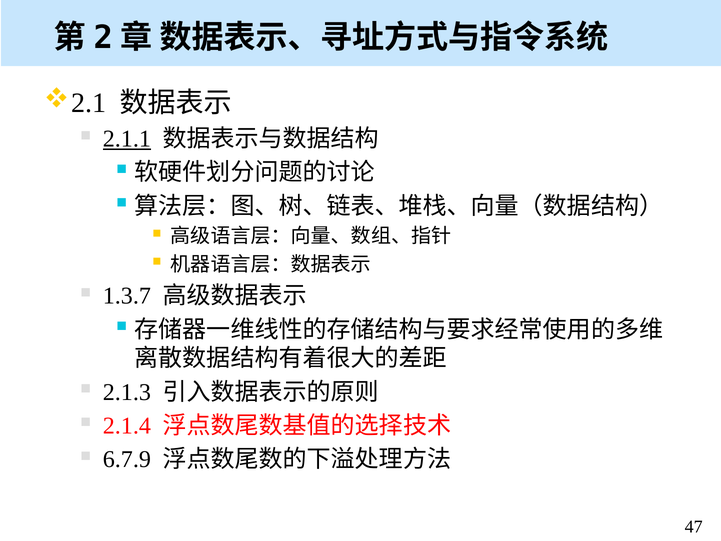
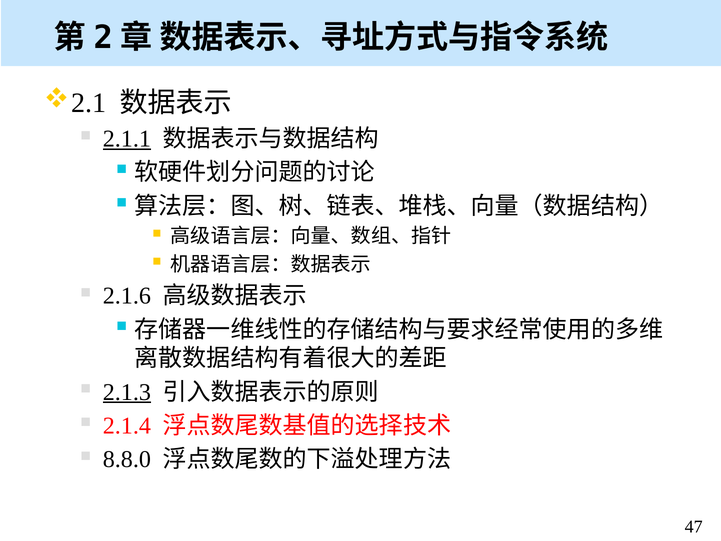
1.3.7: 1.3.7 -> 2.1.6 (127, 296)
2.1.3 underline: none -> present (127, 392)
6.7.9: 6.7.9 -> 8.8.0 (127, 459)
